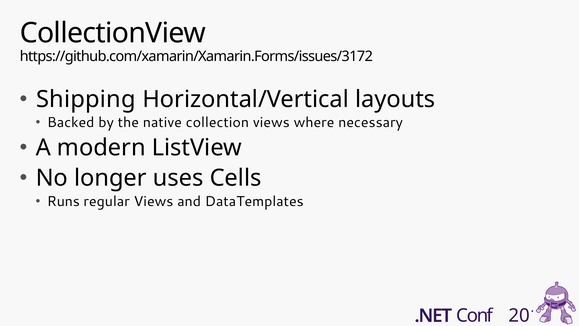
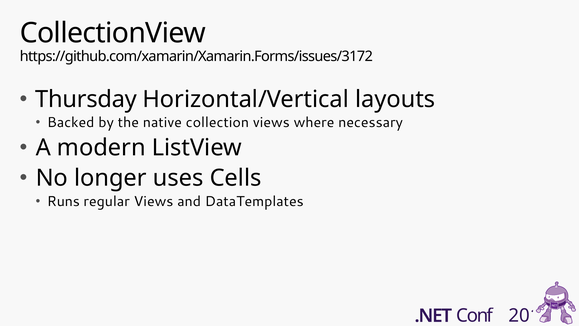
Shipping: Shipping -> Thursday (86, 99)
